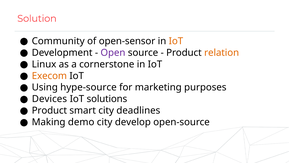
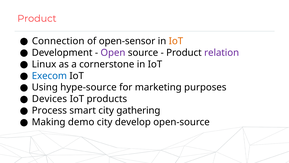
Solution: Solution -> Product (37, 18)
Community: Community -> Connection (58, 41)
relation colour: orange -> purple (222, 52)
Execom colour: orange -> blue (49, 76)
solutions: solutions -> products (107, 99)
Product: Product -> Process (49, 110)
deadlines: deadlines -> gathering (138, 110)
